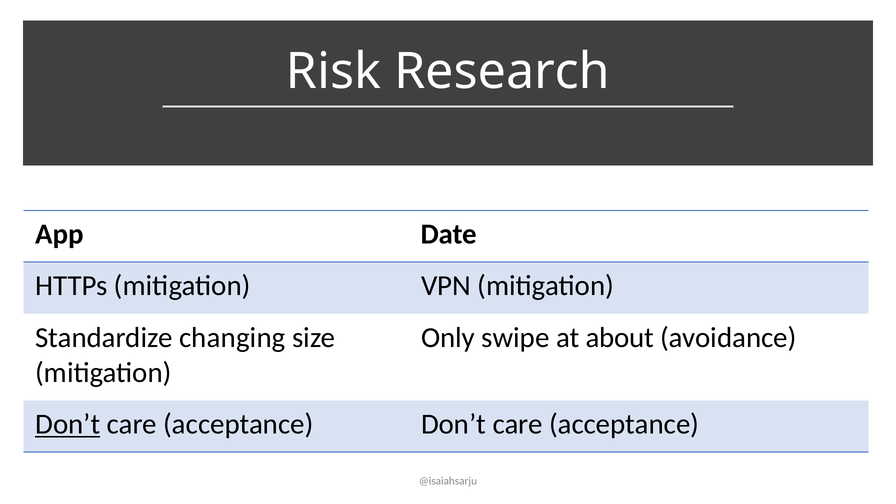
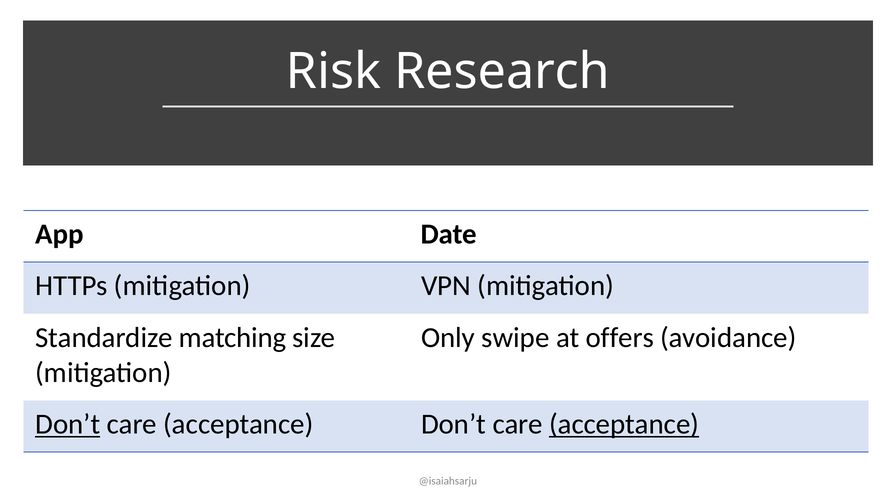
changing: changing -> matching (232, 338)
about: about -> offers (620, 338)
acceptance underline: none -> present (624, 424)
